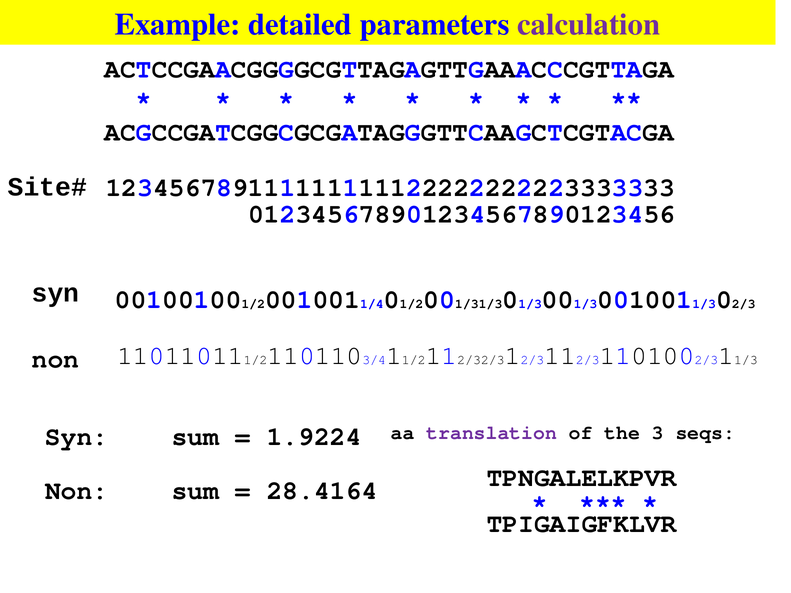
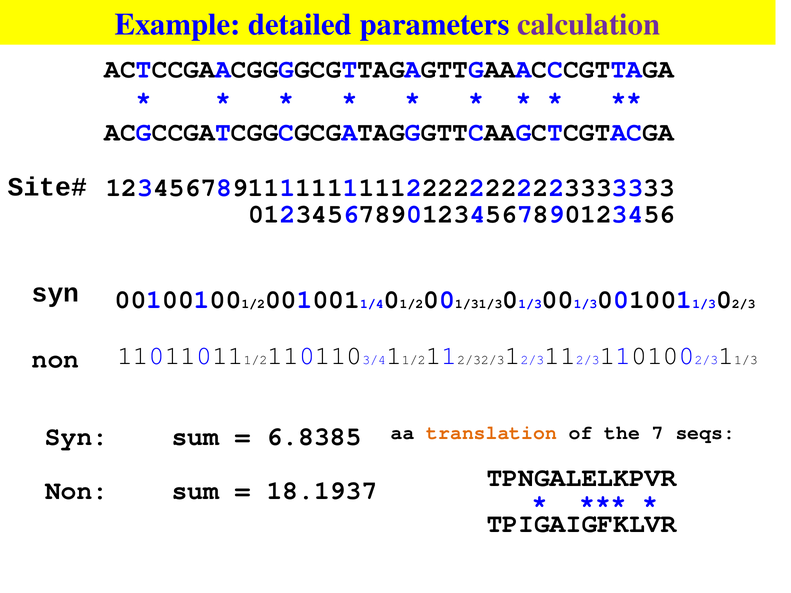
translation colour: purple -> orange (492, 433)
3: 3 -> 7 (658, 433)
1.9224: 1.9224 -> 6.8385 (314, 436)
28.4164: 28.4164 -> 18.1937 (322, 491)
